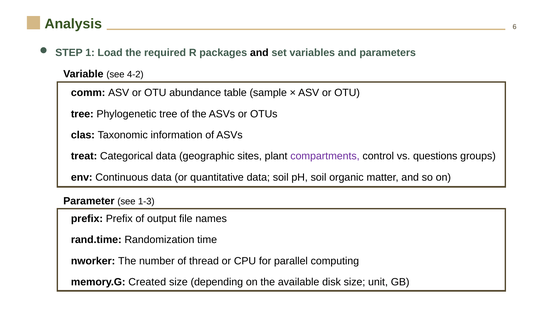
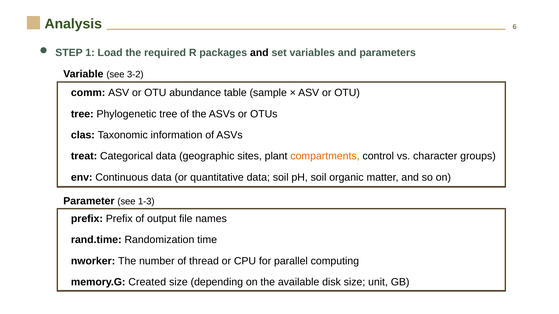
4-2: 4-2 -> 3-2 (135, 74)
compartments colour: purple -> orange (325, 156)
questions: questions -> character (435, 156)
